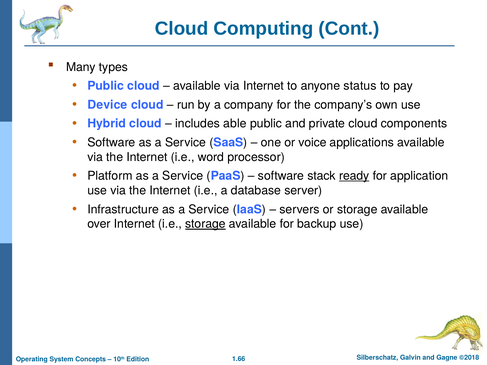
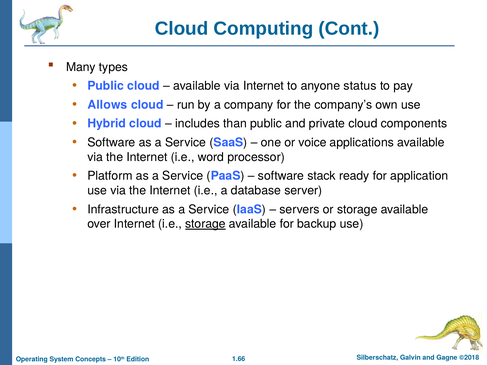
Device: Device -> Allows (107, 105)
able: able -> than (235, 124)
ready underline: present -> none (354, 176)
